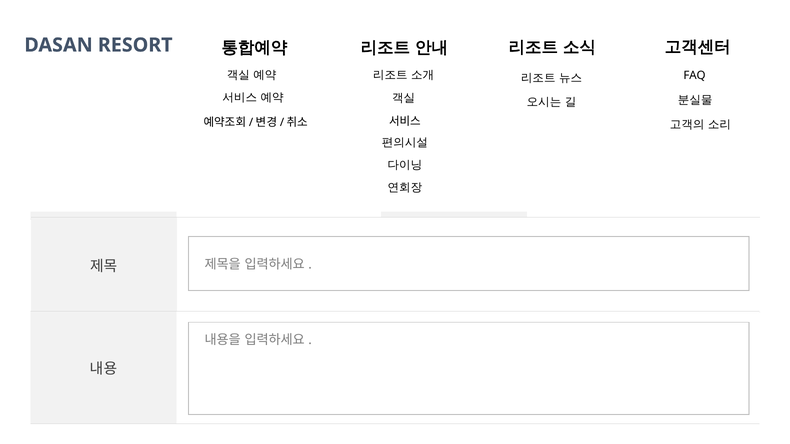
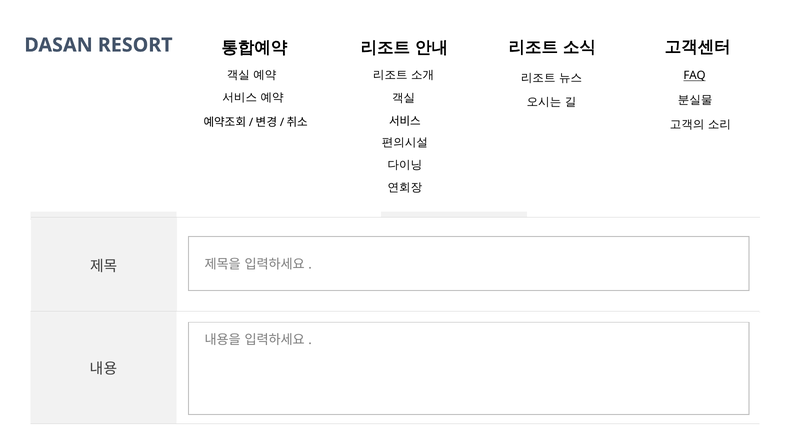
FAQ underline: none -> present (694, 76)
